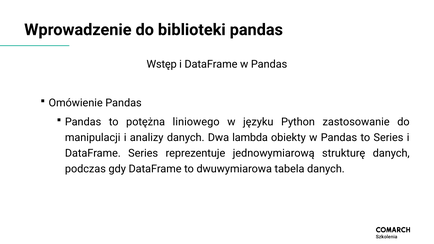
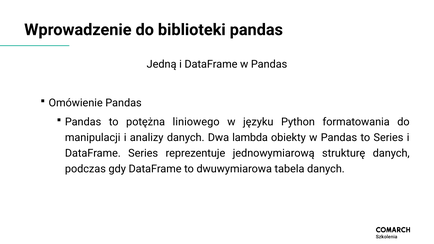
Wstęp: Wstęp -> Jedną (162, 64)
zastosowanie: zastosowanie -> formatowania (356, 122)
